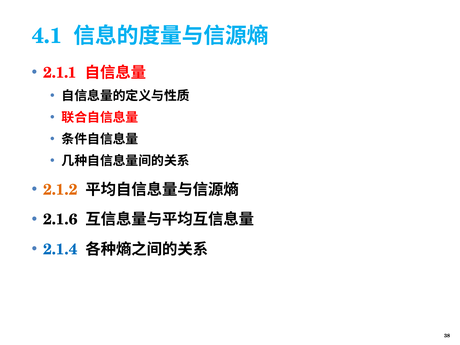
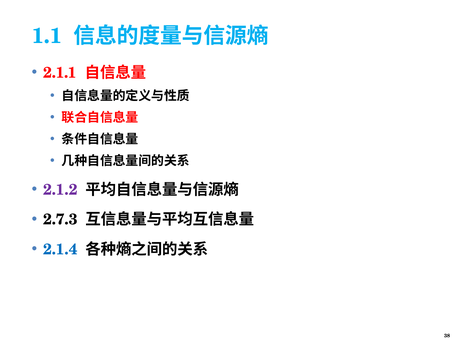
4.1: 4.1 -> 1.1 (47, 36)
2.1.2 colour: orange -> purple (60, 190)
2.1.6: 2.1.6 -> 2.7.3 (60, 220)
